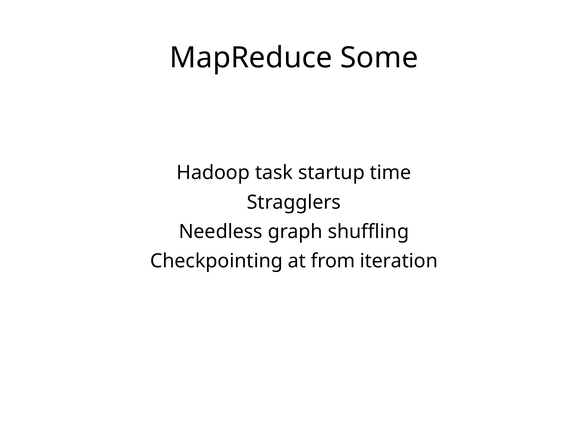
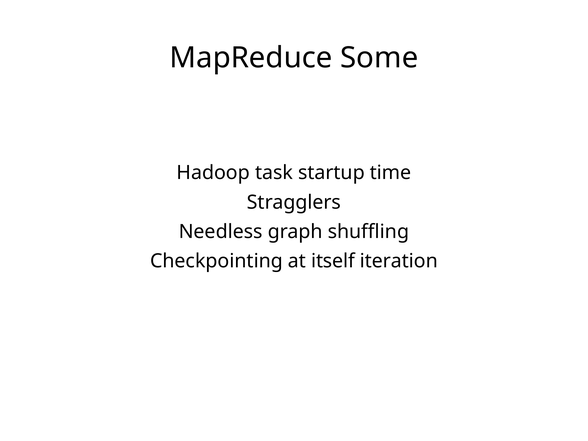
from: from -> itself (333, 261)
